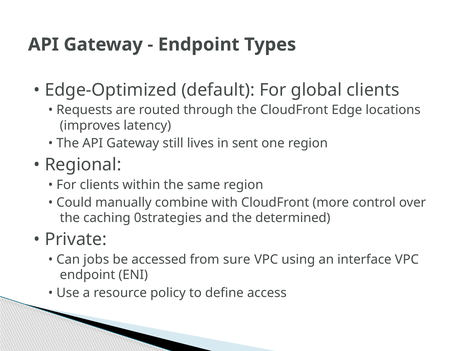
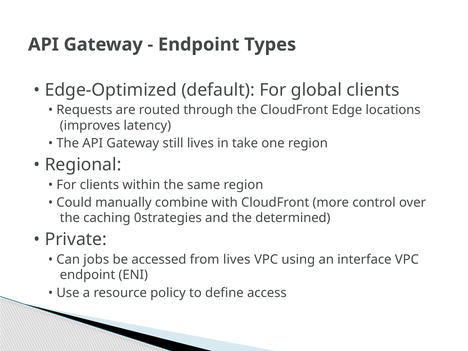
sent: sent -> take (245, 143)
from sure: sure -> lives (237, 259)
